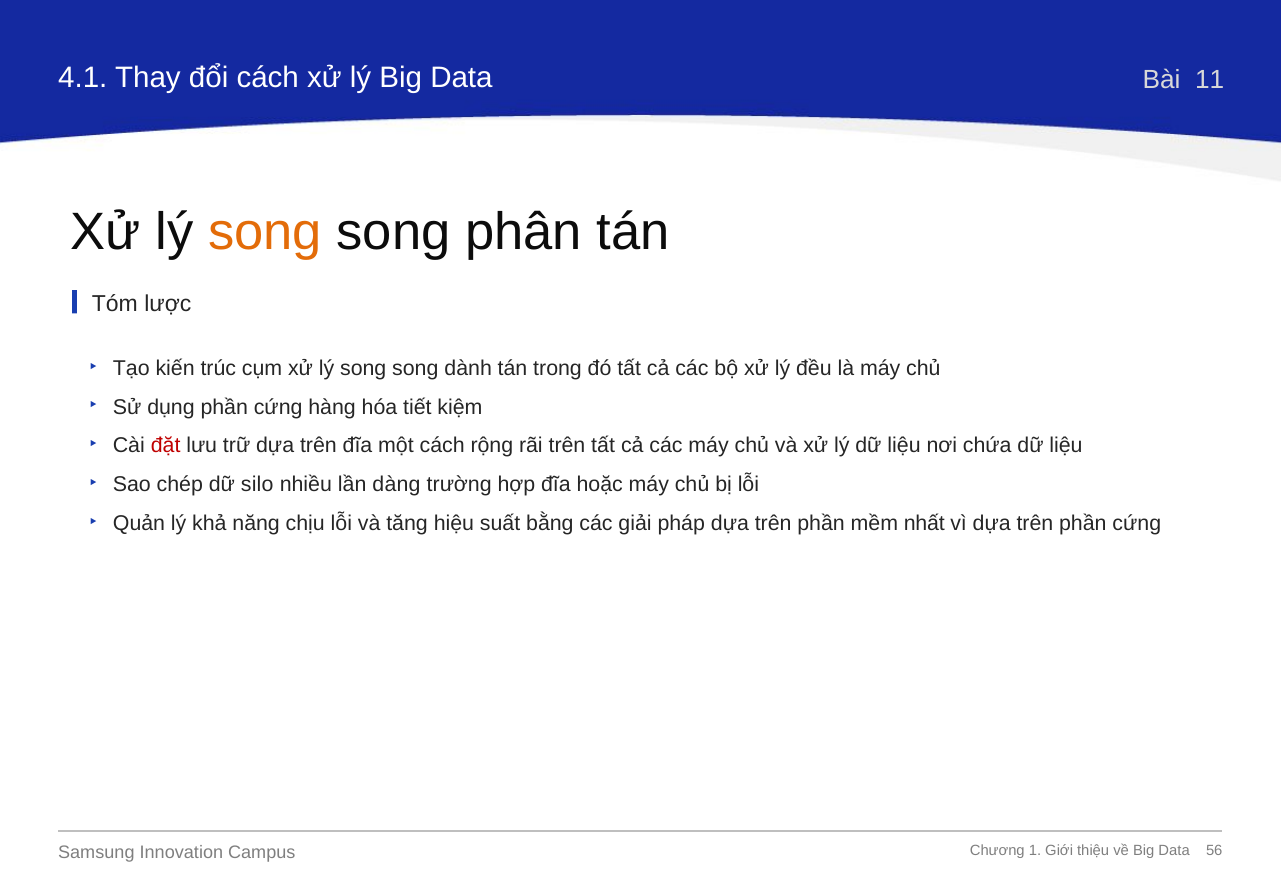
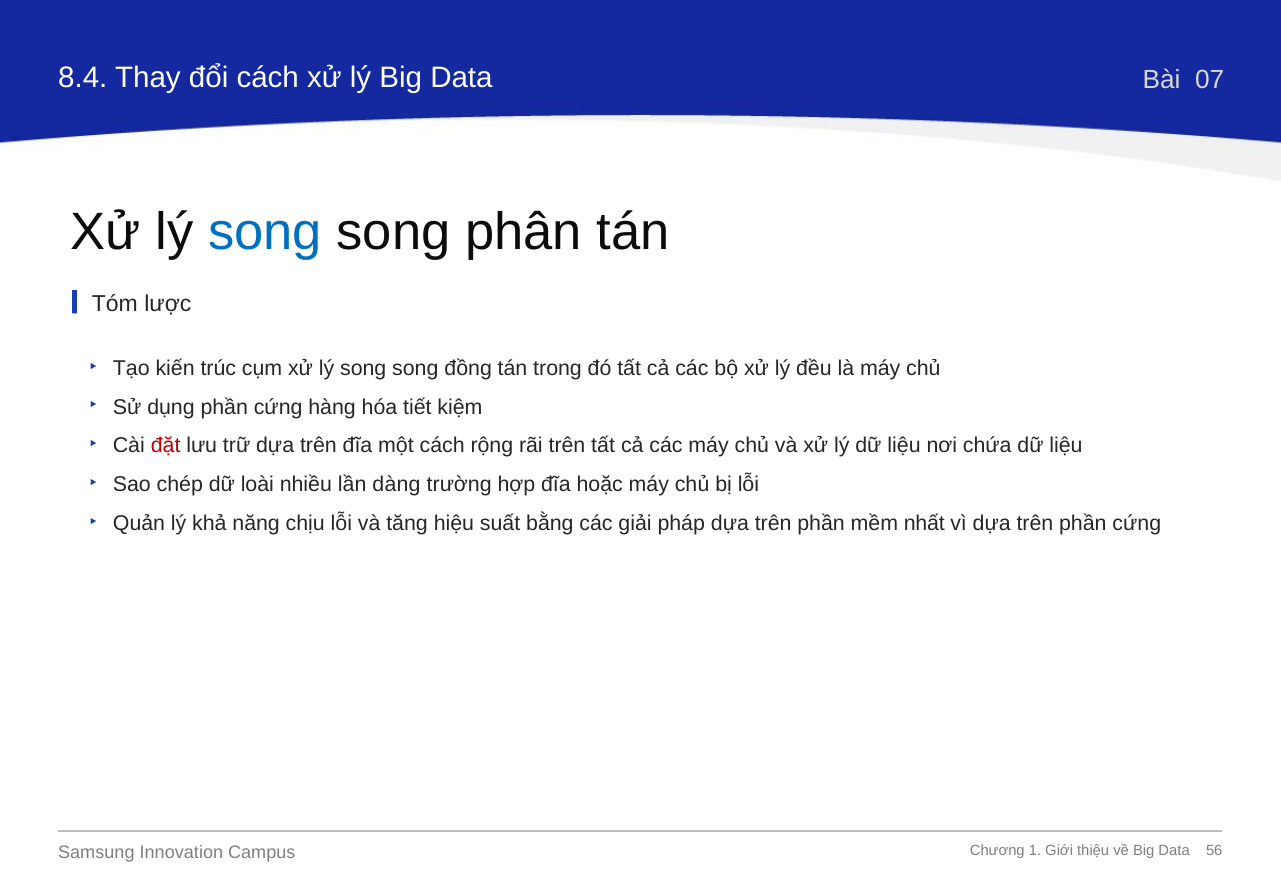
4.1: 4.1 -> 8.4 (83, 78)
11: 11 -> 07 (1210, 80)
song colour: orange -> blue (265, 232)
dành: dành -> đồng (468, 368)
silo: silo -> loài (257, 485)
